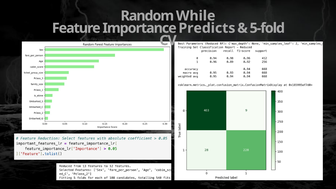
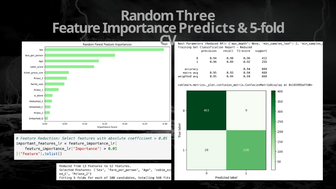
While: While -> Three (196, 16)
